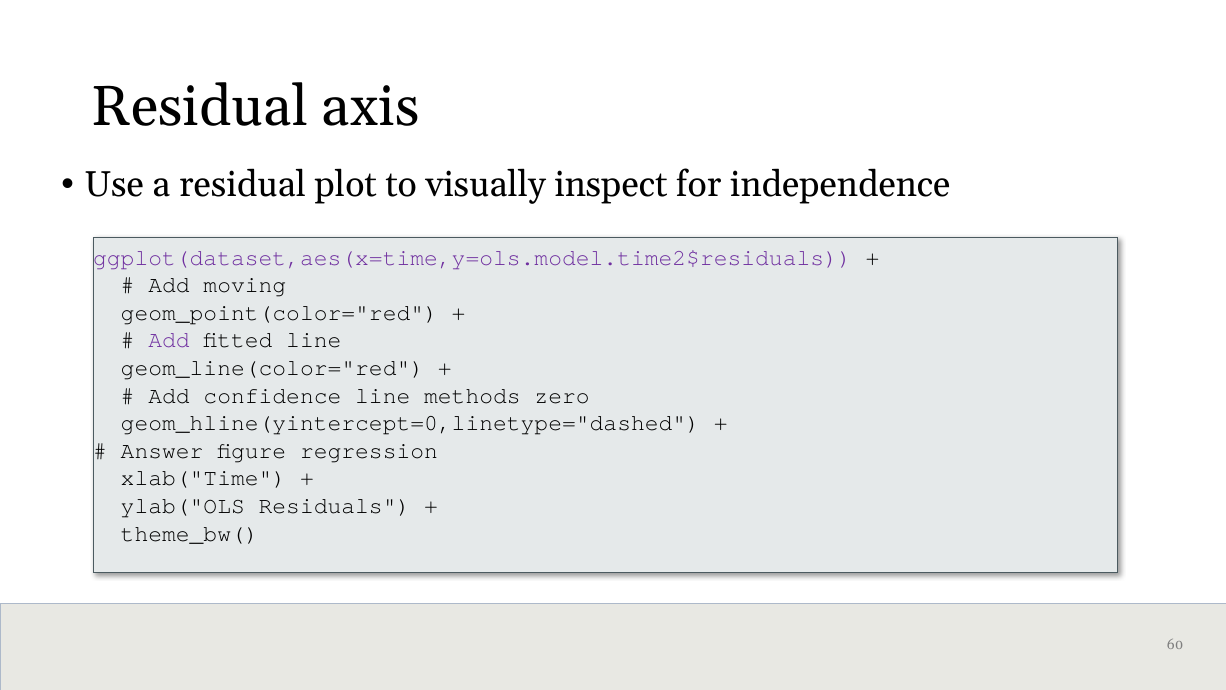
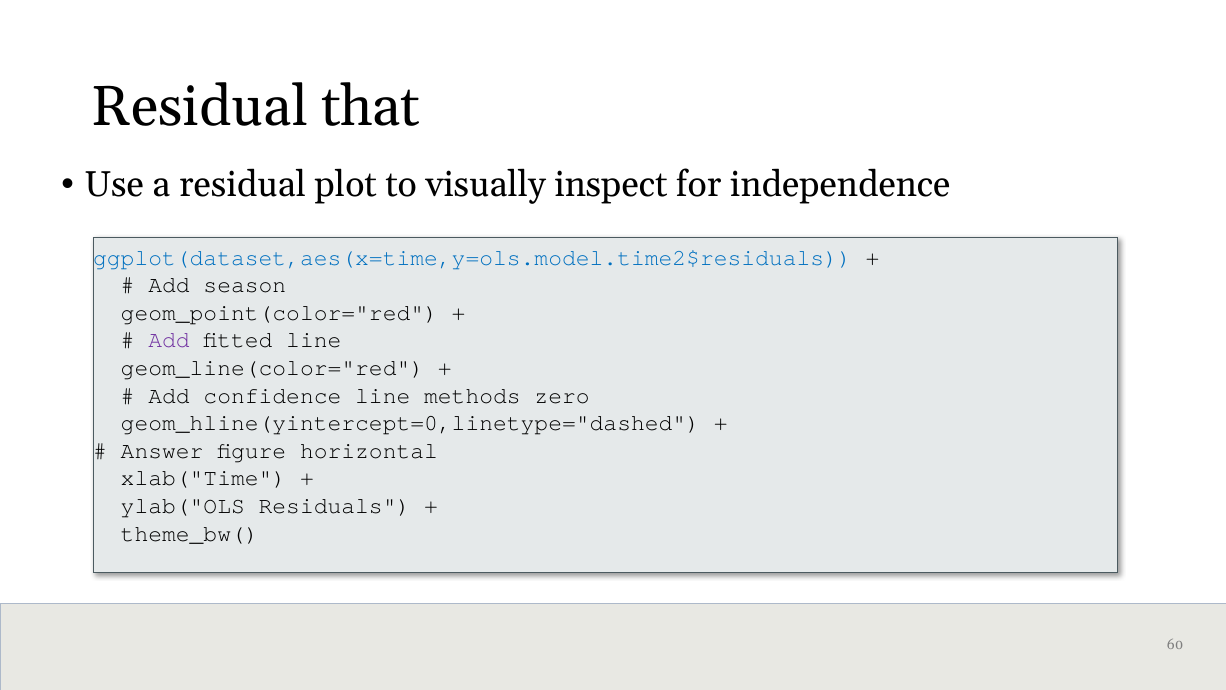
axis: axis -> that (371, 107)
ggplot(dataset,aes(x=time,y=ols.model.time2$residuals colour: purple -> blue (472, 257)
moving: moving -> season (245, 285)
regression: regression -> horizontal (369, 450)
